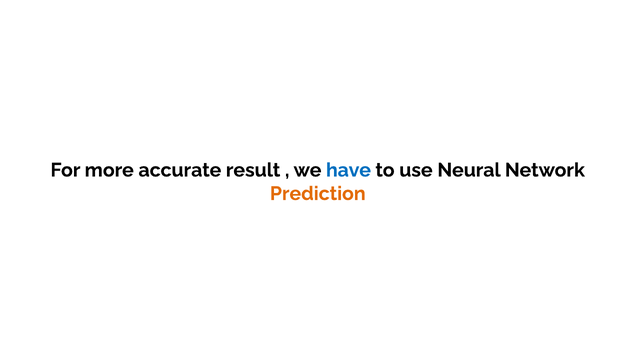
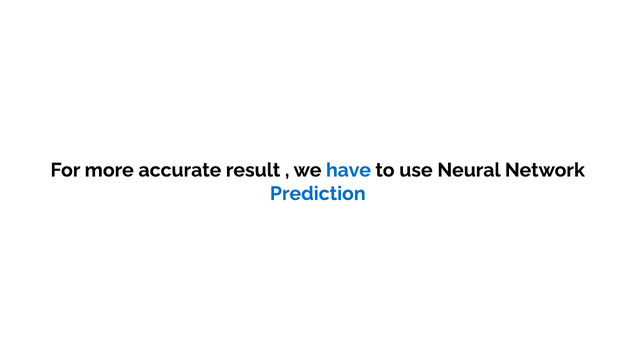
Prediction colour: orange -> blue (318, 194)
